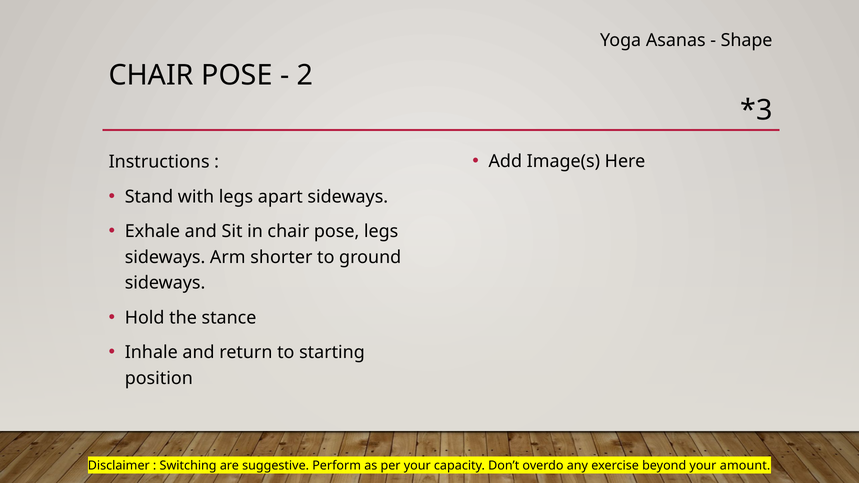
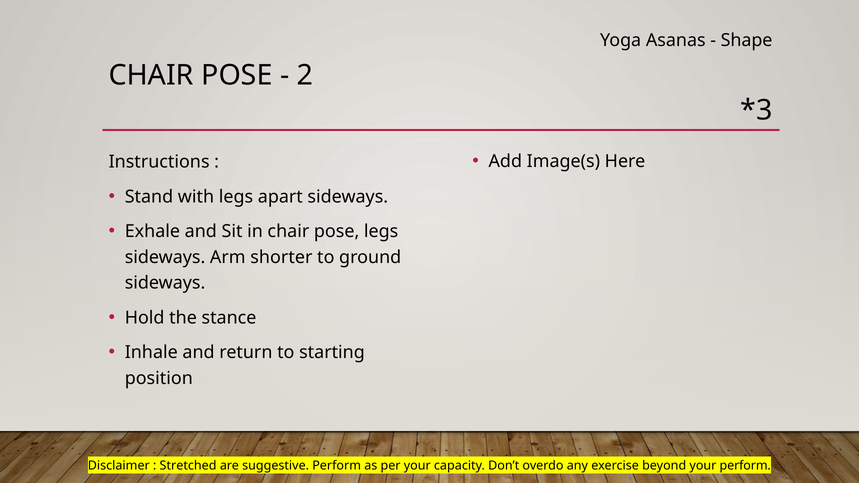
Switching: Switching -> Stretched (188, 466)
your amount: amount -> perform (745, 466)
